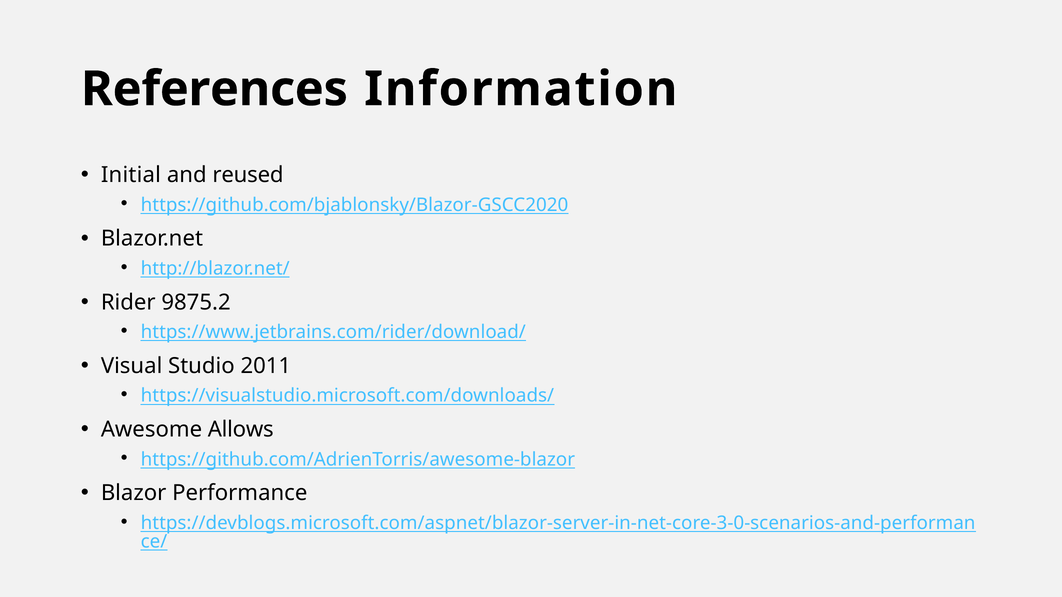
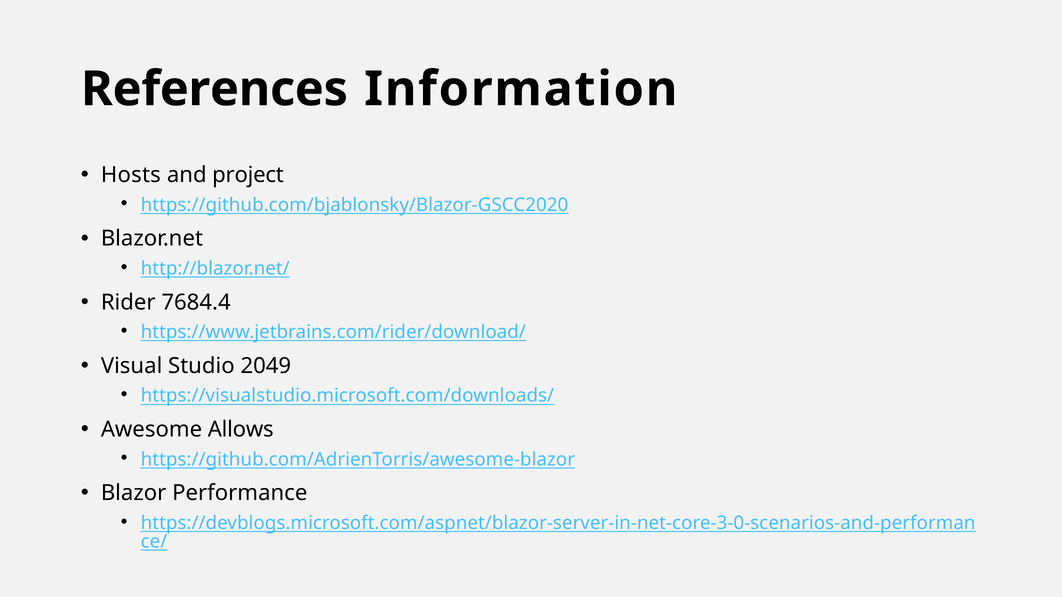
Initial: Initial -> Hosts (131, 175)
reused: reused -> project (248, 175)
9875.2: 9875.2 -> 7684.4 (196, 302)
2011: 2011 -> 2049 (266, 366)
